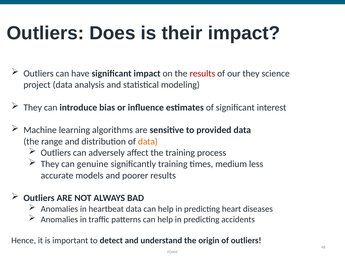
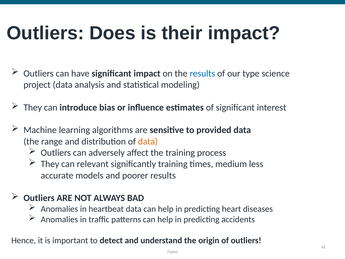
results colour: red -> blue (202, 73)
our they: they -> type (251, 73)
genuine: genuine -> relevant (93, 164)
